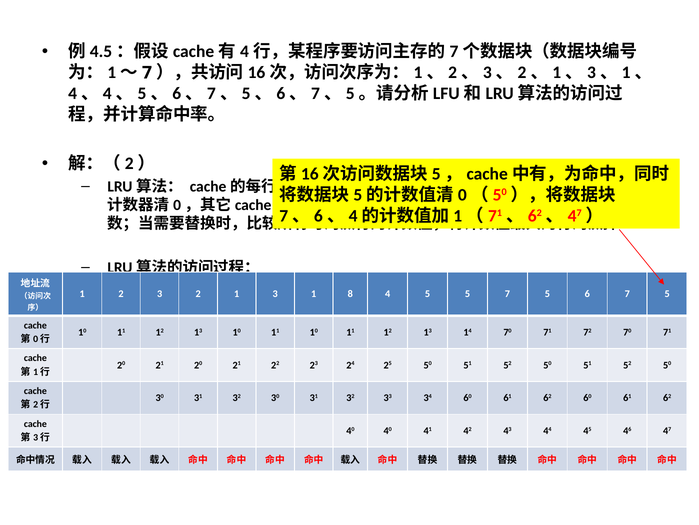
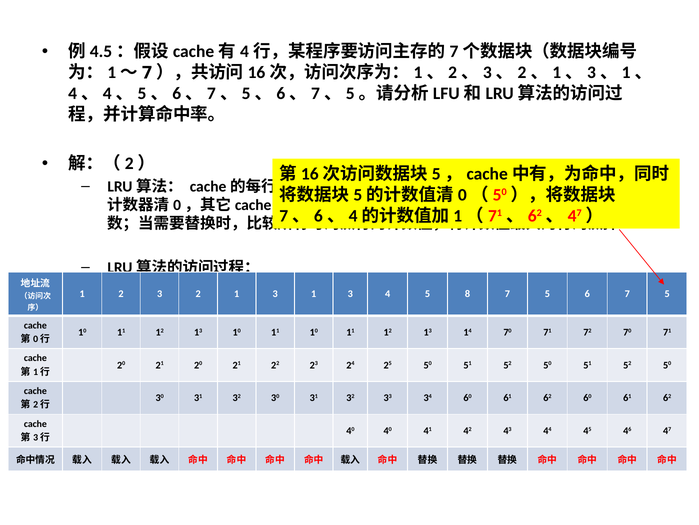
3 1 8: 8 -> 3 (350, 294)
5 5: 5 -> 8 (467, 294)
